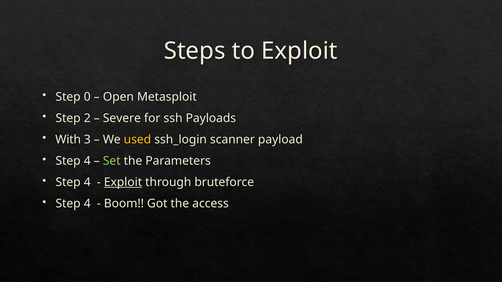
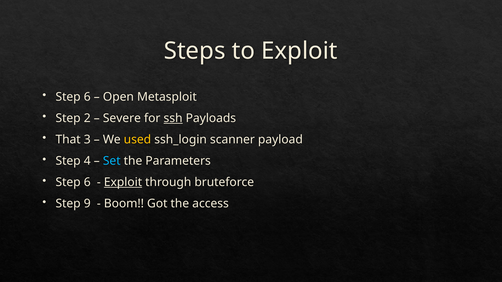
0: 0 -> 6 (87, 97)
ssh underline: none -> present (173, 118)
With: With -> That (68, 140)
Set colour: light green -> light blue (112, 161)
4: 4 -> 6 (87, 182)
4: 4 -> 9 (87, 204)
